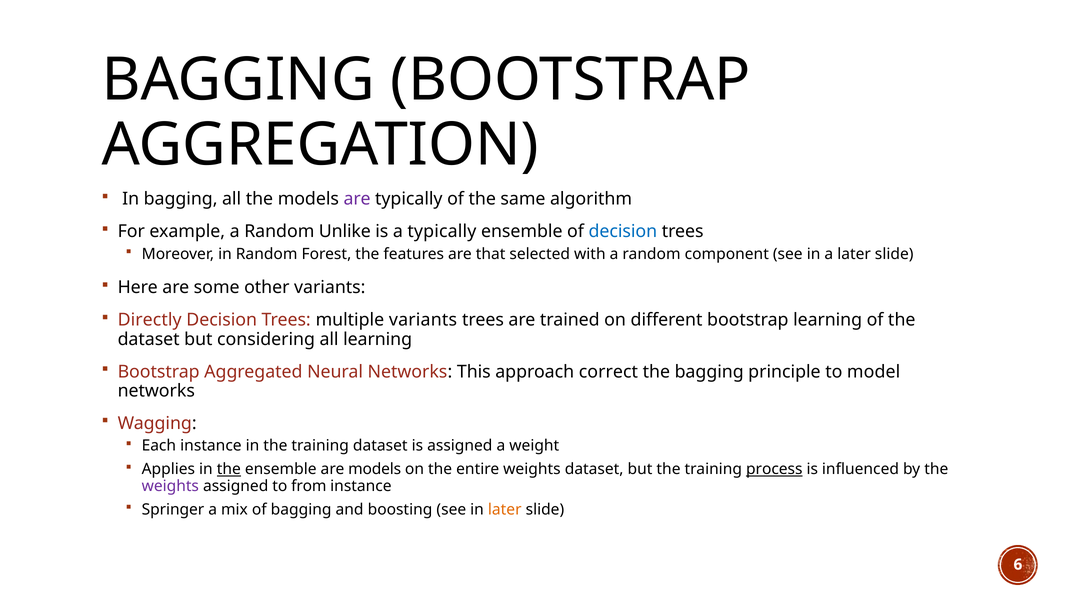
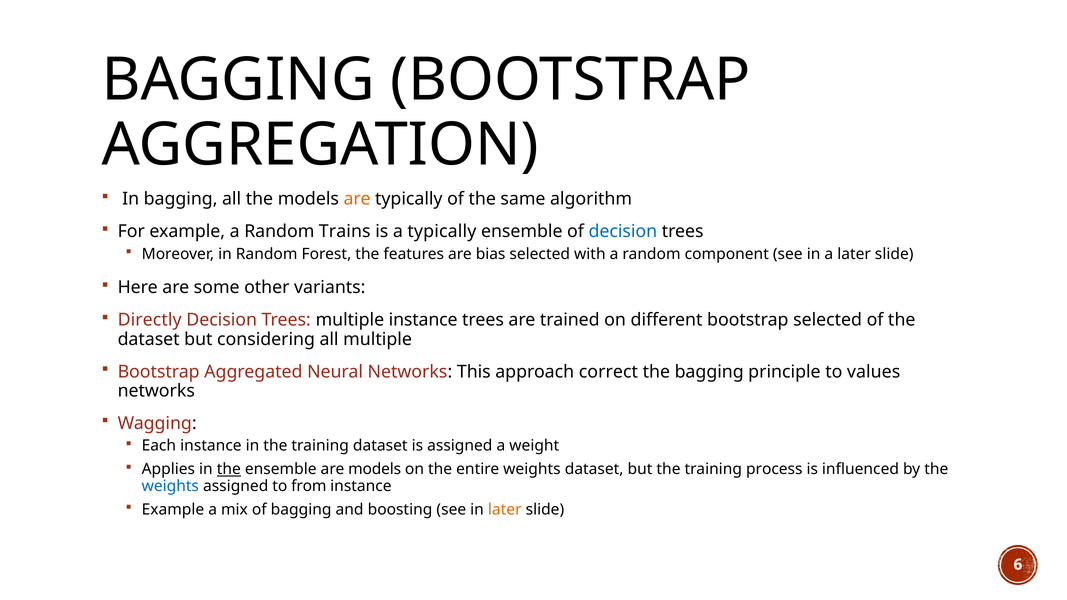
are colour: purple -> orange (357, 199)
Unlike: Unlike -> Trains (345, 232)
that: that -> bias (491, 254)
multiple variants: variants -> instance (423, 320)
bootstrap learning: learning -> selected (828, 320)
all learning: learning -> multiple (378, 339)
model: model -> values (874, 372)
process underline: present -> none (774, 469)
weights colour: purple -> blue (170, 486)
Springer: Springer -> Example (173, 510)
